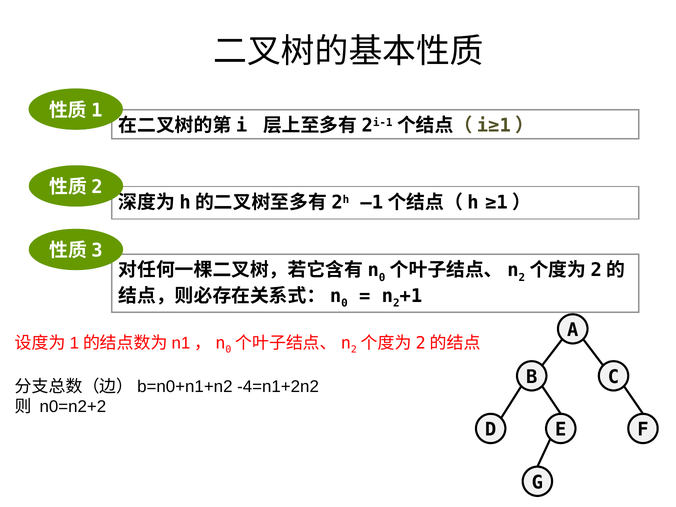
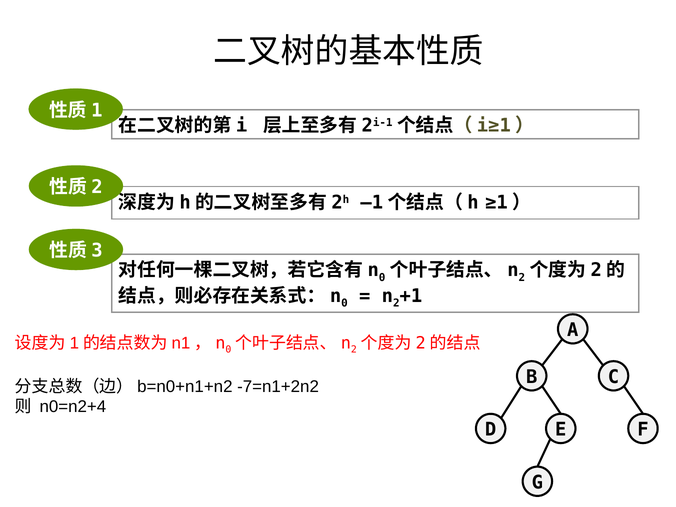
-4=n1+2n2: -4=n1+2n2 -> -7=n1+2n2 (278, 386)
n0=n2+2: n0=n2+2 -> n0=n2+4 (73, 407)
